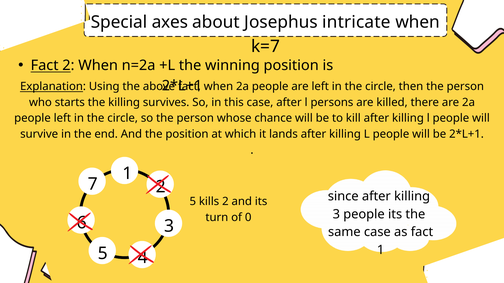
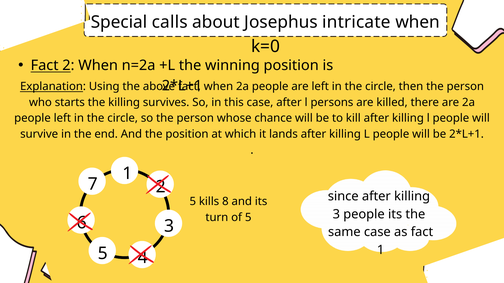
axes: axes -> calls (170, 22)
k=7: k=7 -> k=0 (265, 47)
kills 2: 2 -> 8 (225, 202)
of 0: 0 -> 5 (248, 218)
